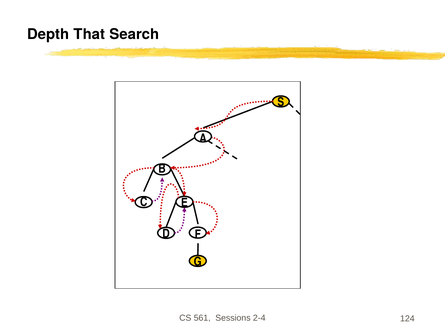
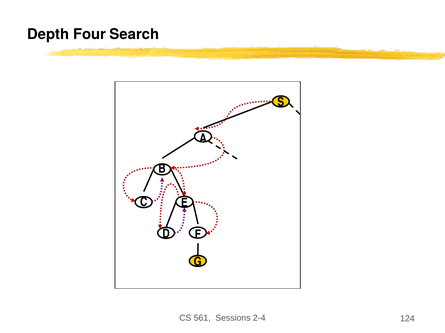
That: That -> Four (90, 34)
